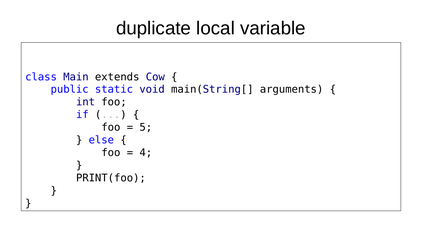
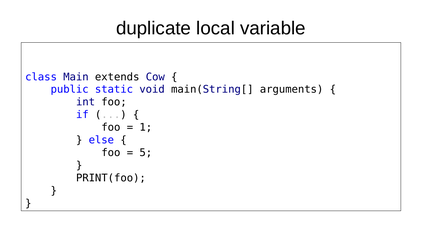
5: 5 -> 1 (146, 128)
4: 4 -> 5 (146, 153)
